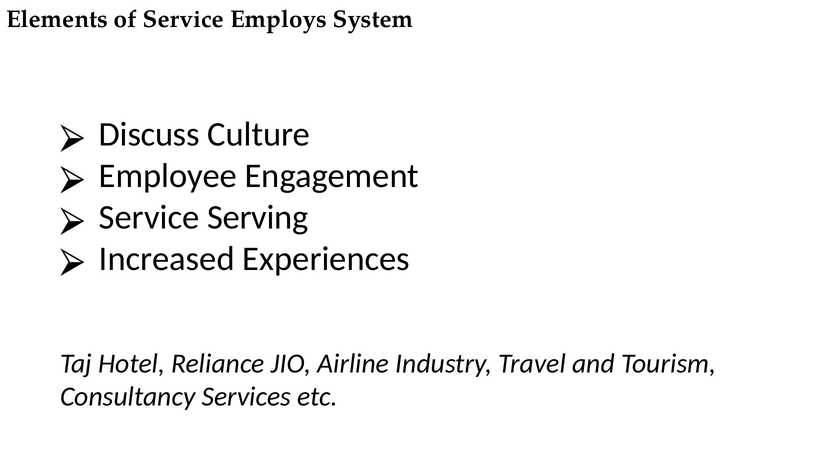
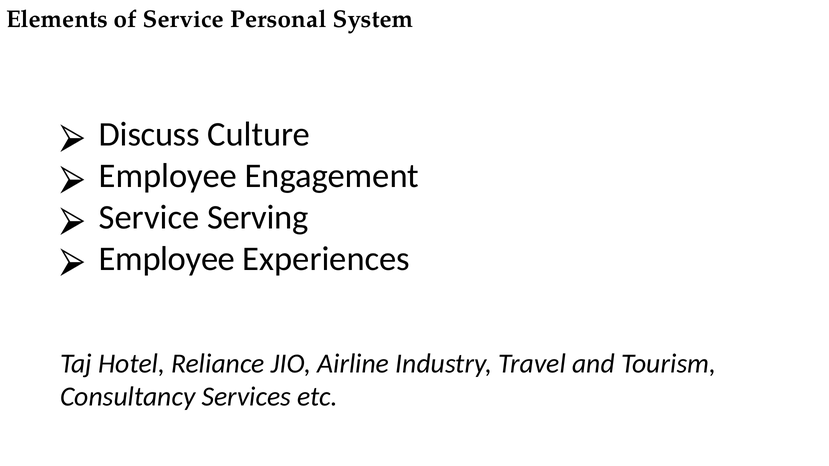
Employs: Employs -> Personal (278, 19)
Increased: Increased -> Employee (167, 259)
